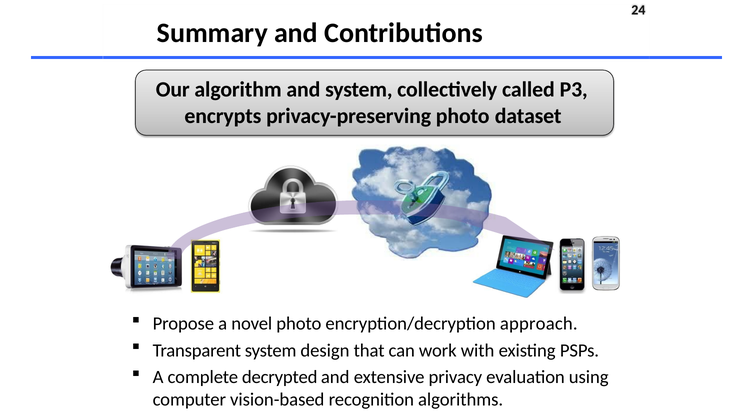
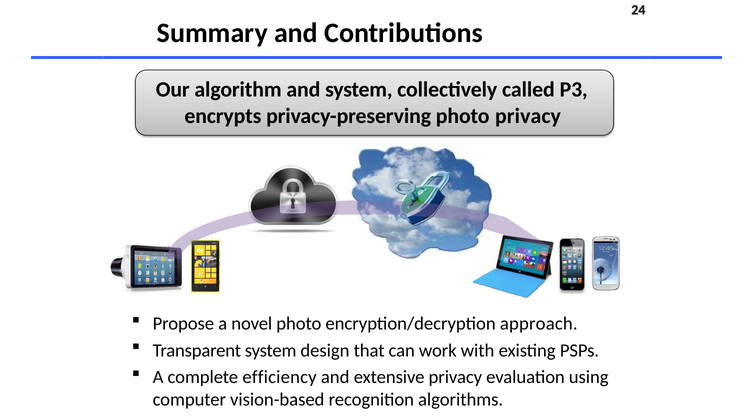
photo dataset: dataset -> privacy (528, 116)
decrypted: decrypted -> efficiency (280, 377)
